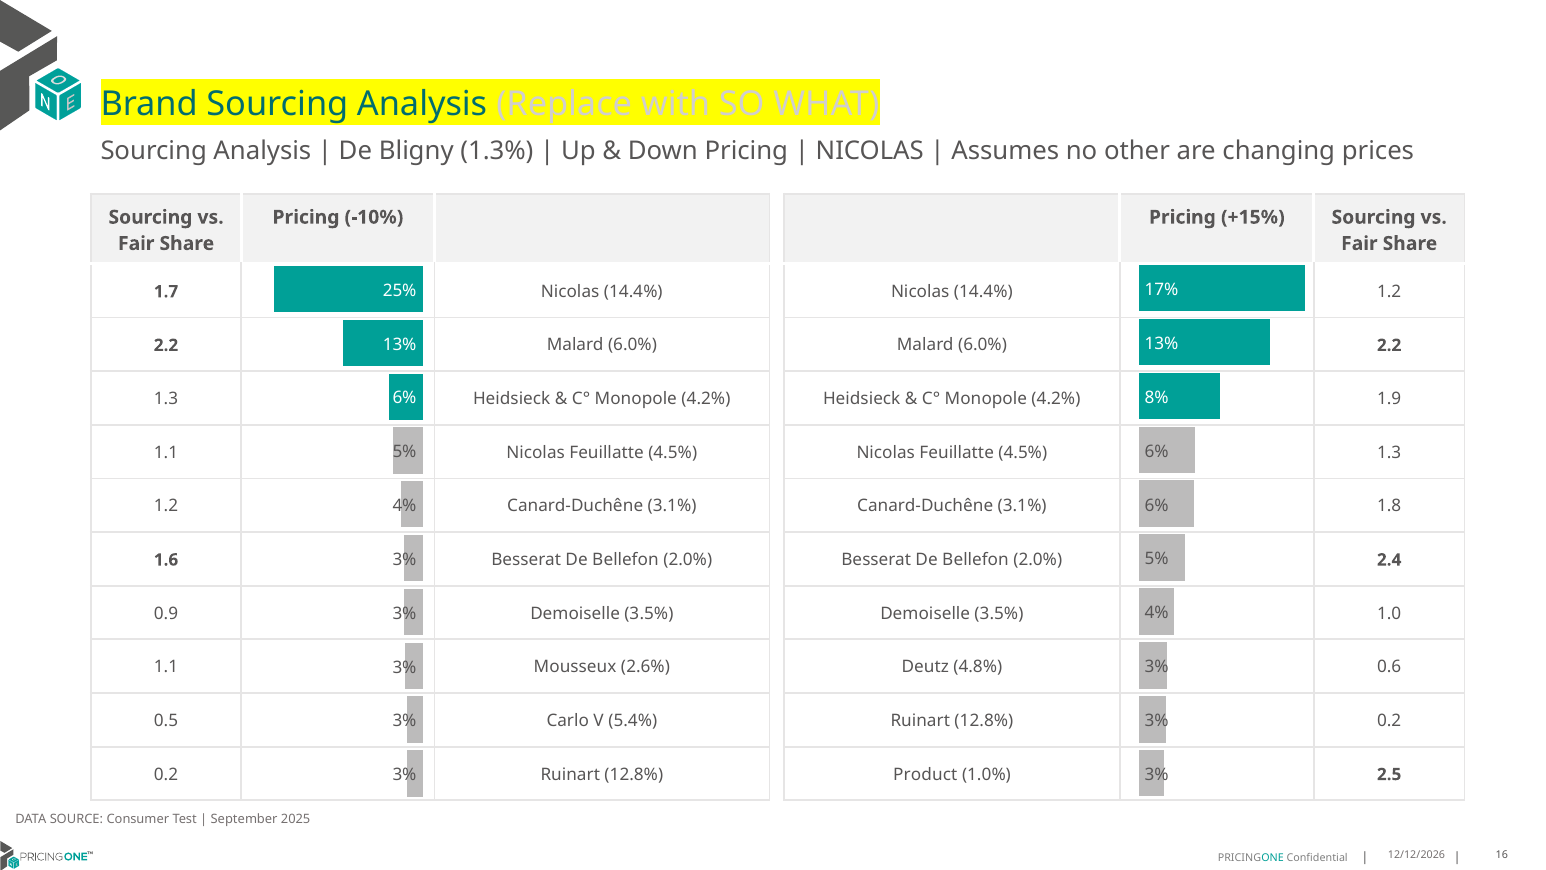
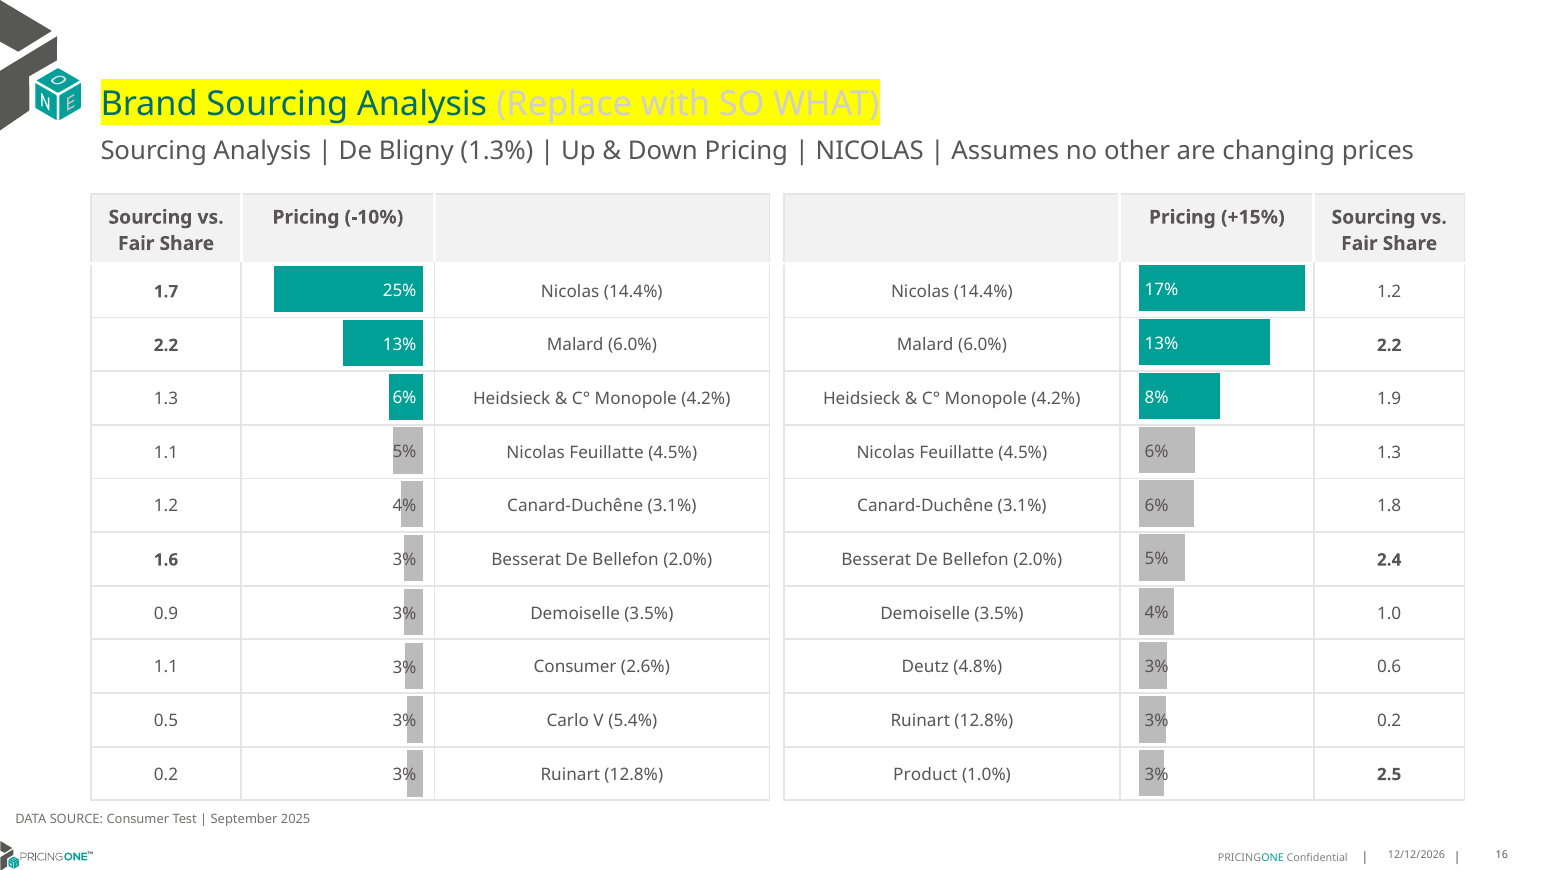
1.1 Mousseux: Mousseux -> Consumer (575, 667)
